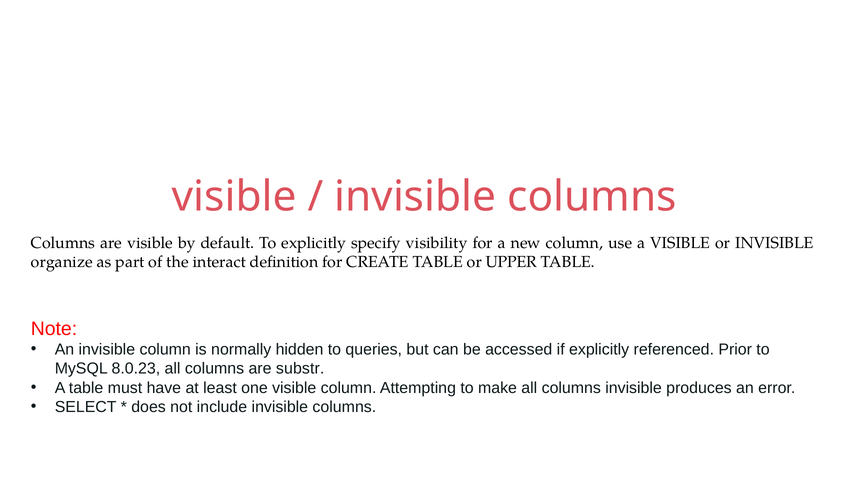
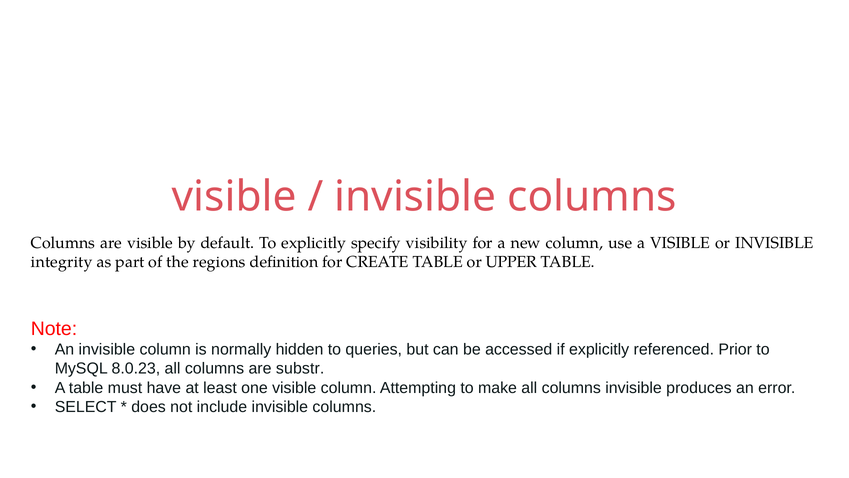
organize: organize -> integrity (62, 262)
interact: interact -> regions (219, 262)
